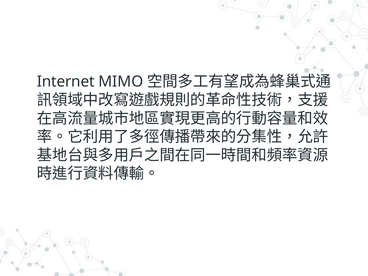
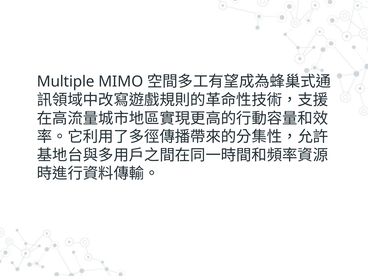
Internet: Internet -> Multiple (66, 82)
